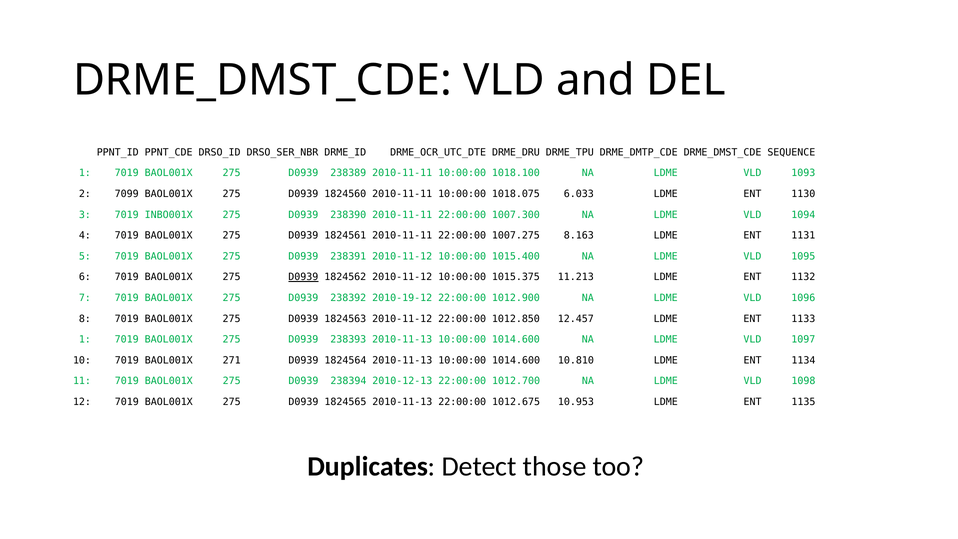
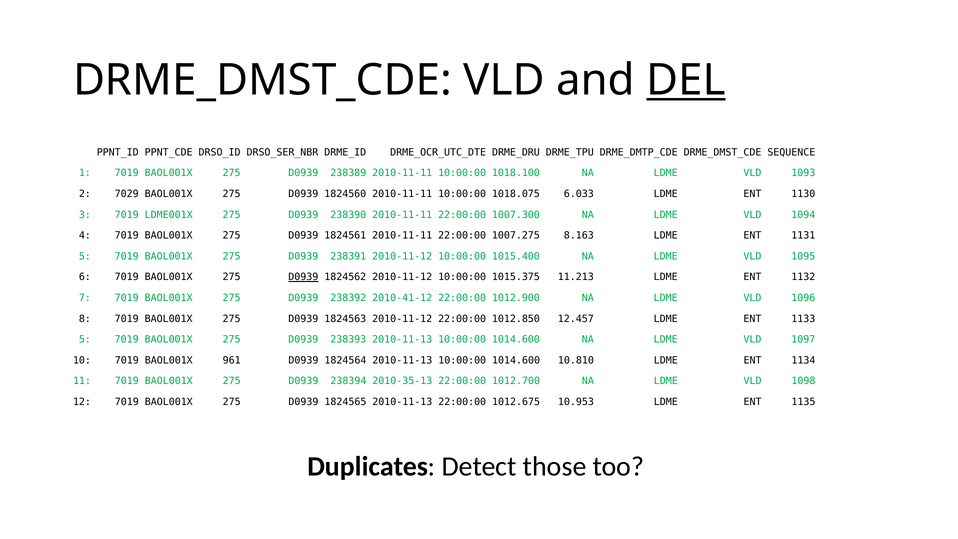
DEL underline: none -> present (686, 80)
7099: 7099 -> 7029 (127, 194)
INBO001X: INBO001X -> LDME001X (169, 215)
2010-19-12: 2010-19-12 -> 2010-41-12 (402, 298)
1: 1 -> 5 (85, 339)
271: 271 -> 961 (232, 360)
2010-12-13: 2010-12-13 -> 2010-35-13 (402, 381)
